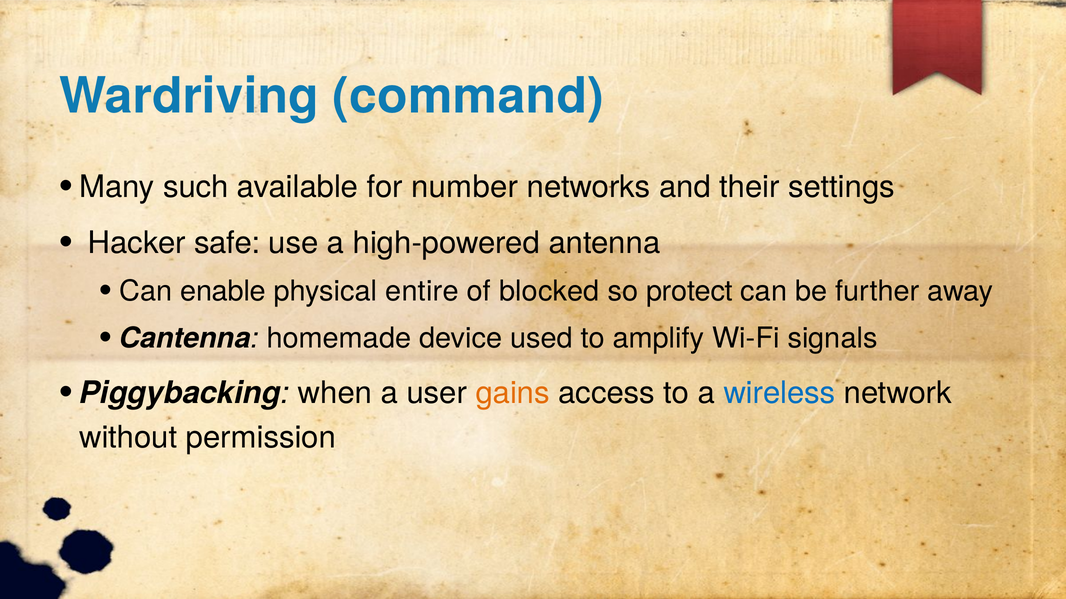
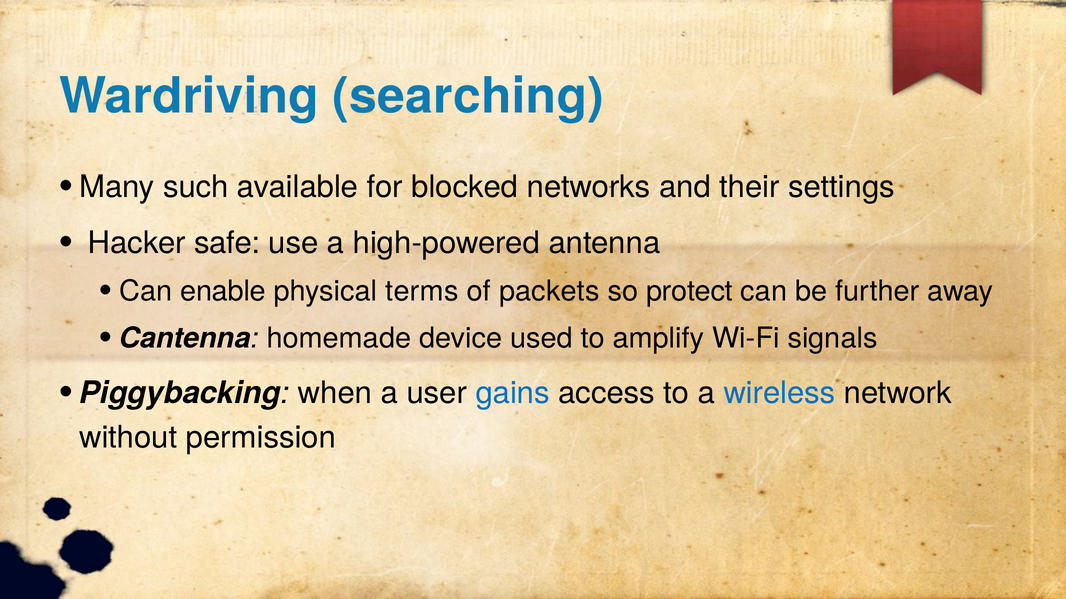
command: command -> searching (468, 96)
number: number -> blocked (465, 187)
entire: entire -> terms (422, 292)
blocked: blocked -> packets (549, 292)
gains colour: orange -> blue (513, 393)
